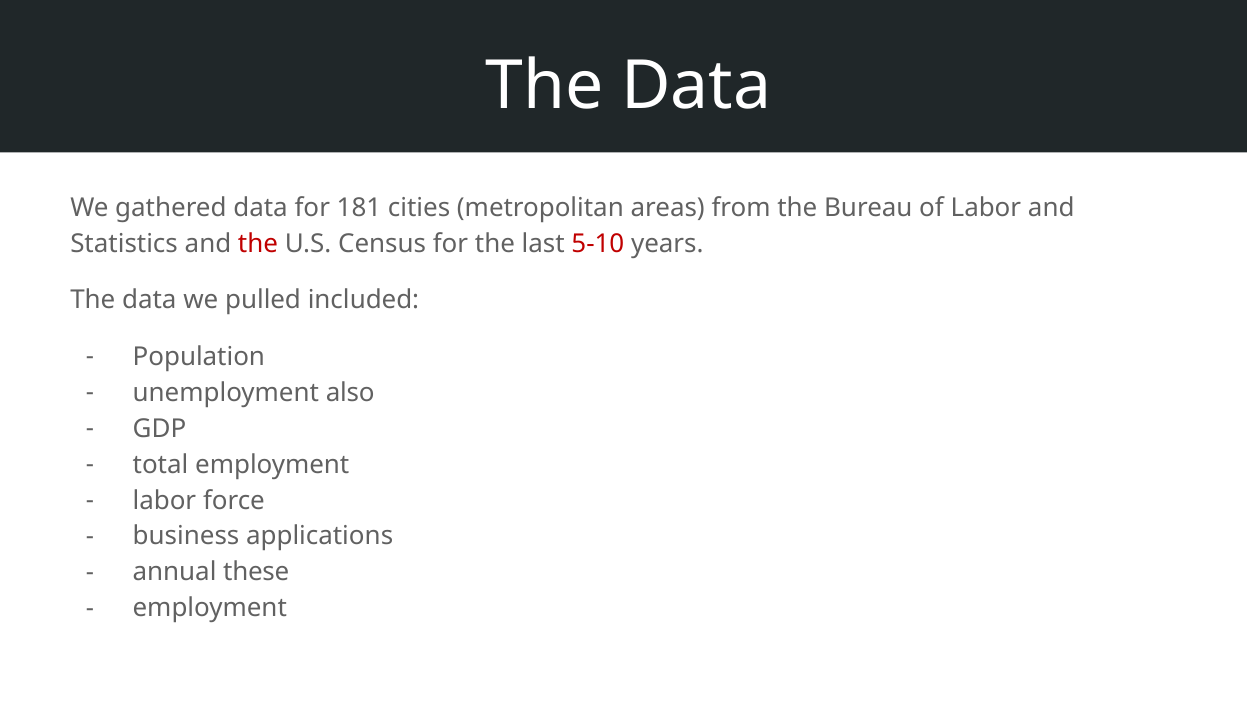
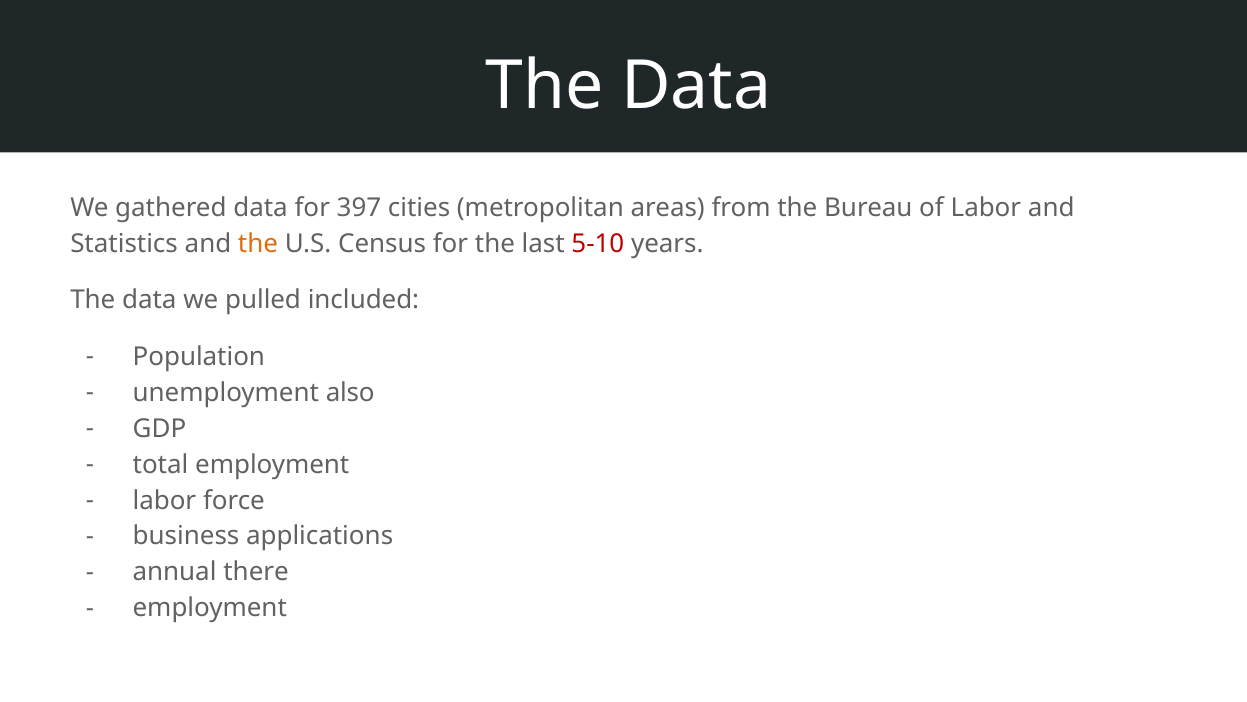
181: 181 -> 397 (359, 208)
the colour: red -> orange (258, 243)
these: these -> there (256, 572)
